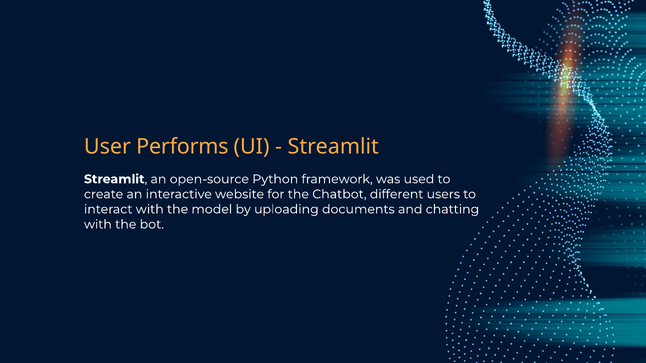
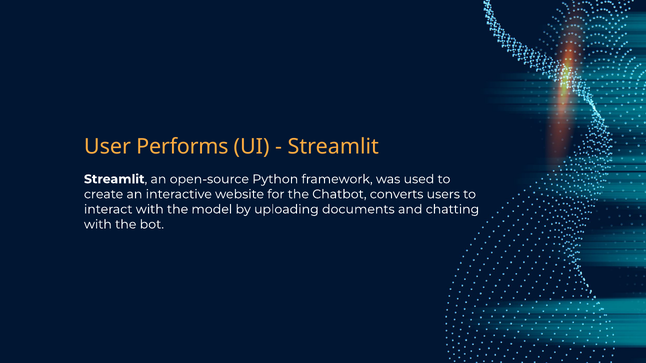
different: different -> converts (397, 194)
